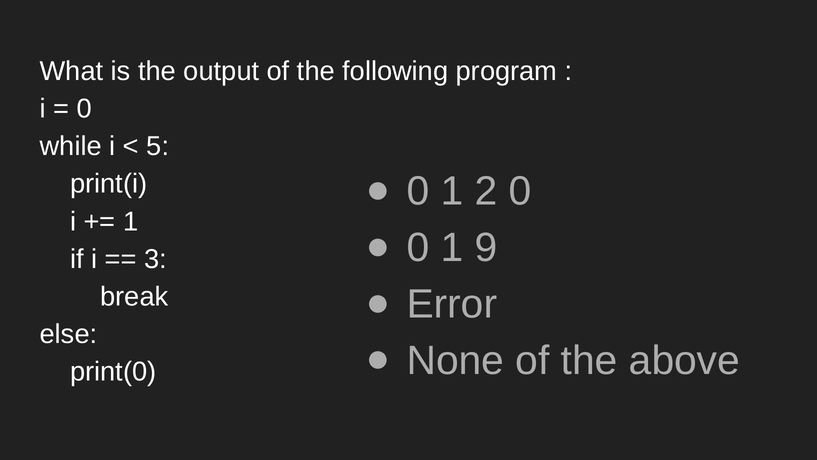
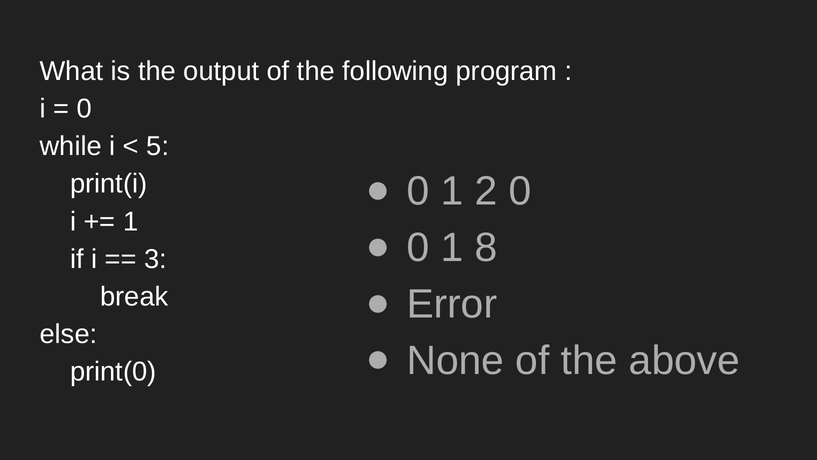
9: 9 -> 8 (486, 248)
